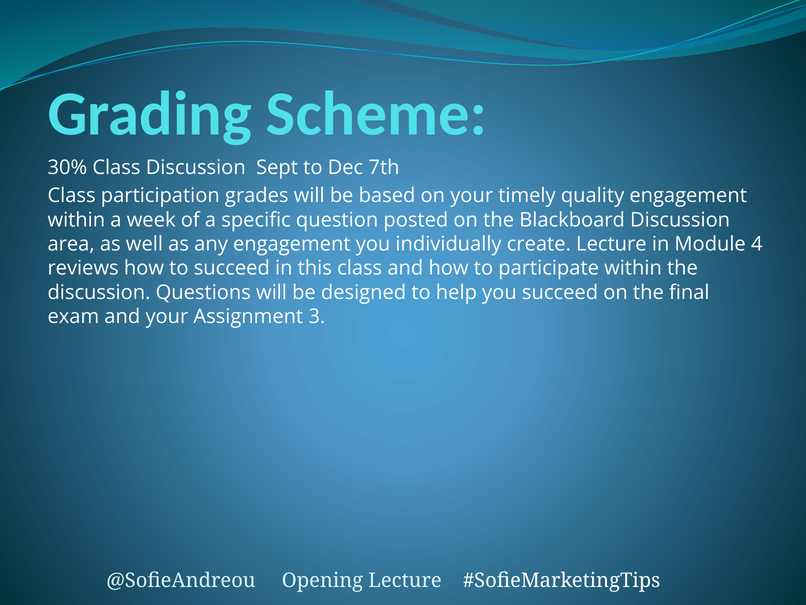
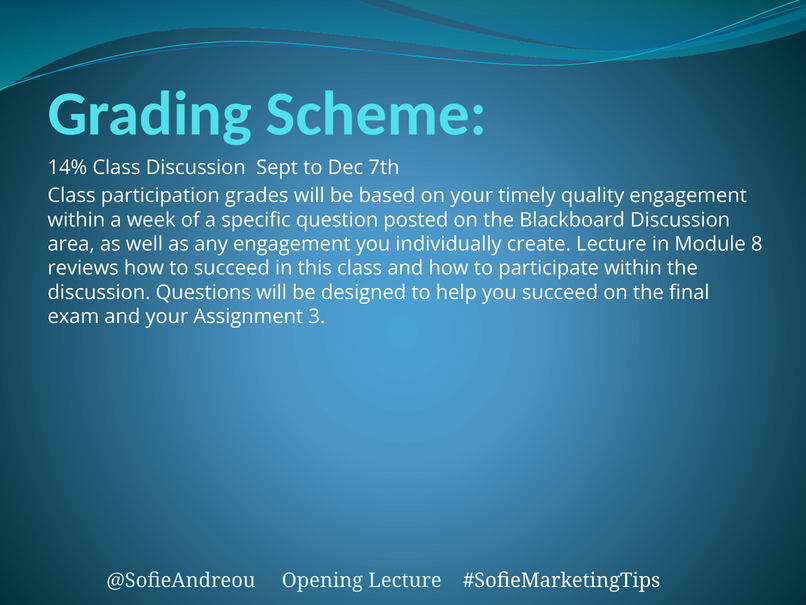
30%: 30% -> 14% (67, 167)
4: 4 -> 8 (757, 244)
